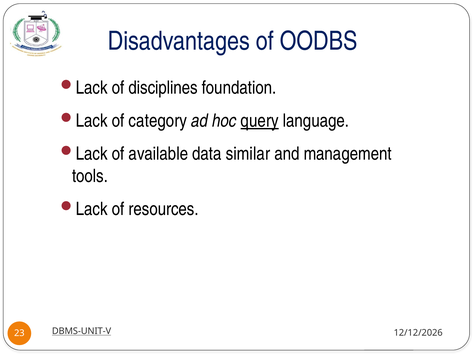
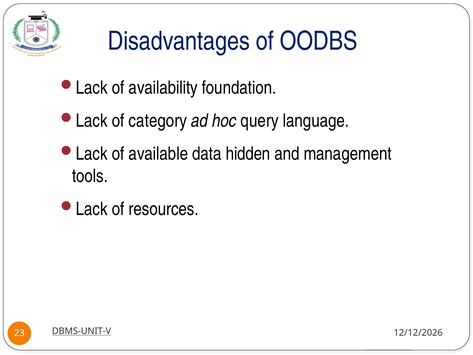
disciplines: disciplines -> availability (163, 88)
query underline: present -> none (260, 121)
similar: similar -> hidden (248, 154)
